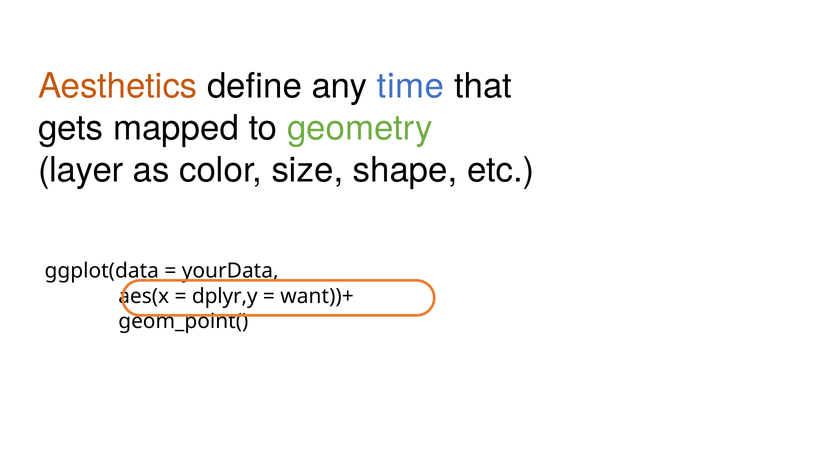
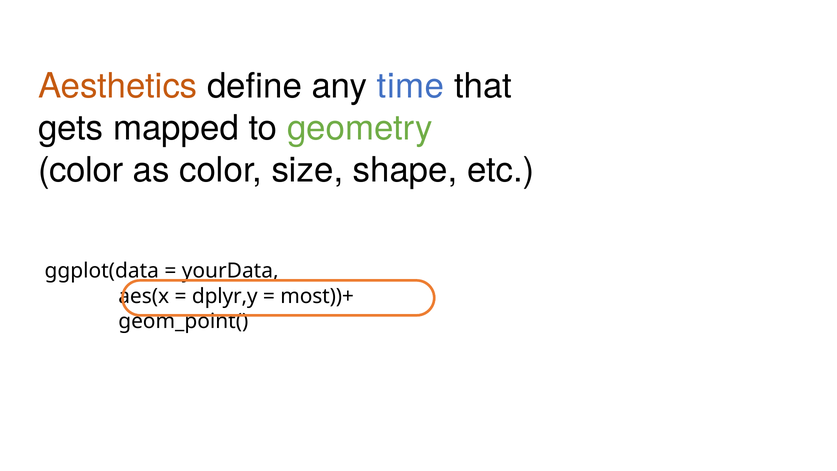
layer: layer -> color (81, 170)
want))+: want))+ -> most))+ (317, 296)
